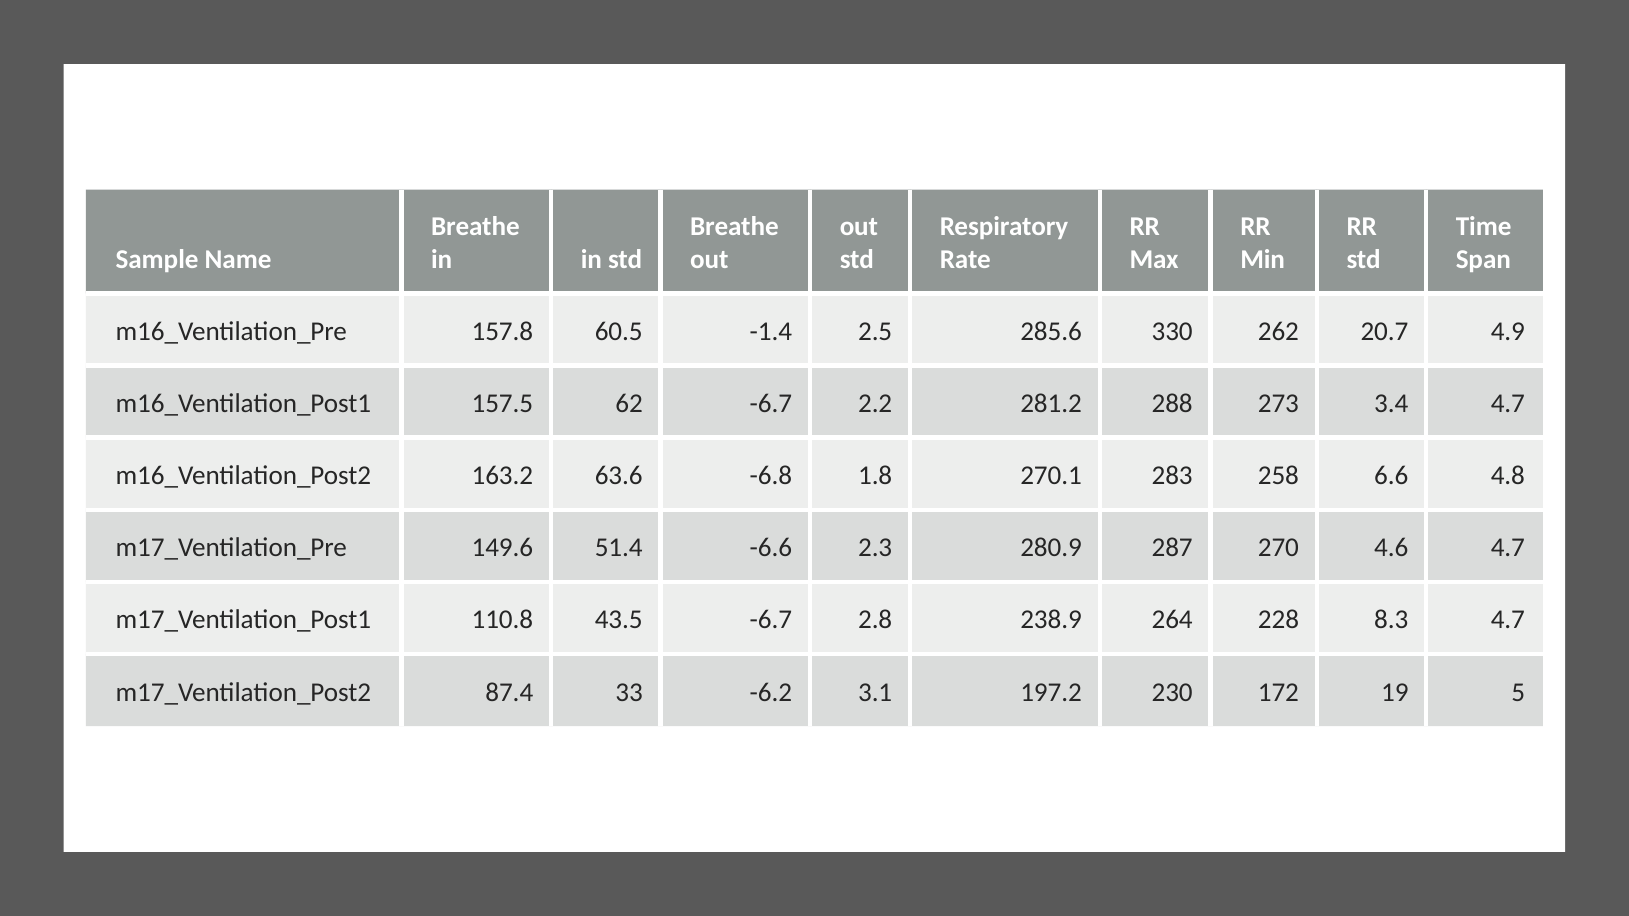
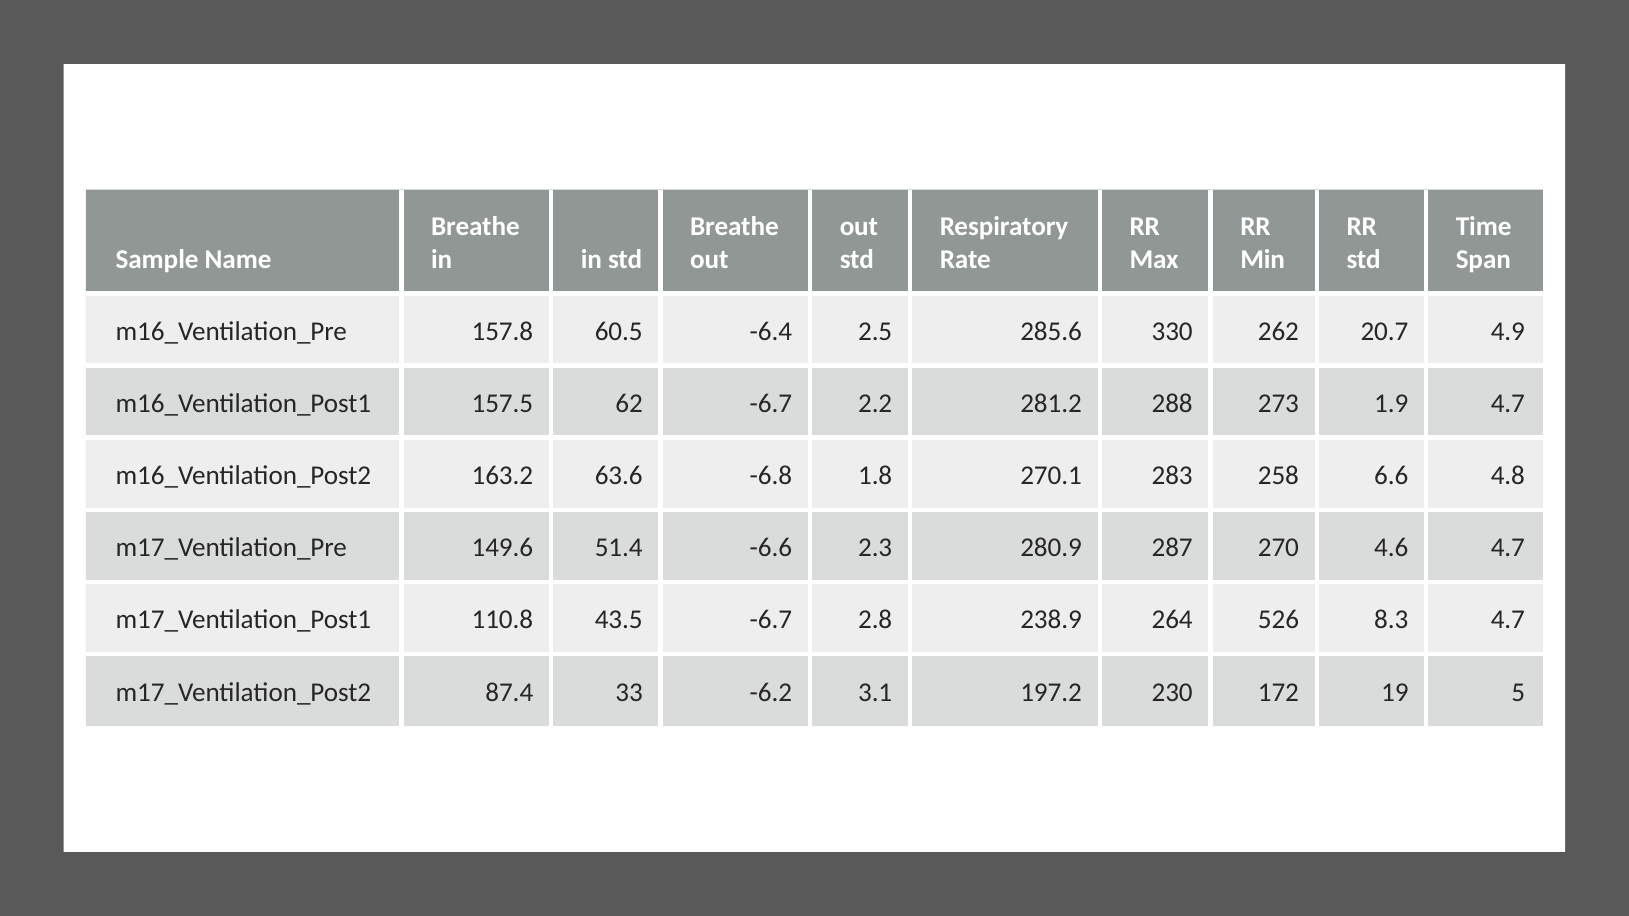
-1.4: -1.4 -> -6.4 (771, 332)
3.4: 3.4 -> 1.9 (1391, 404)
228: 228 -> 526 (1278, 620)
